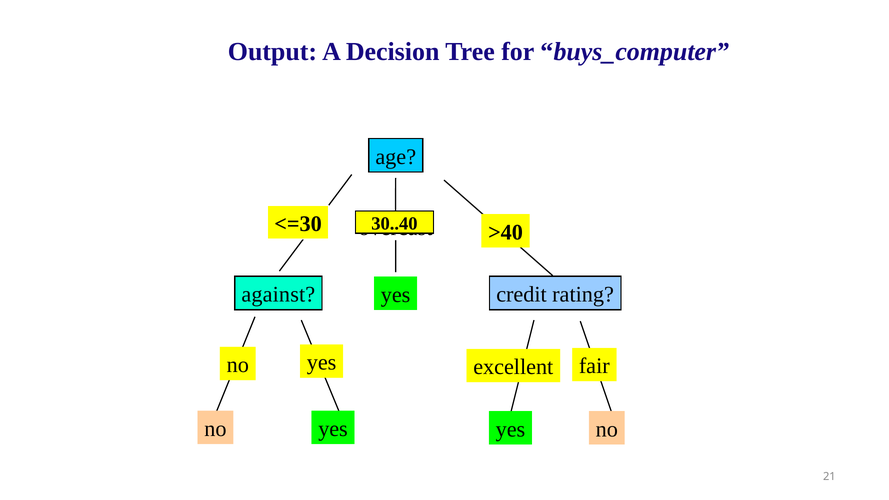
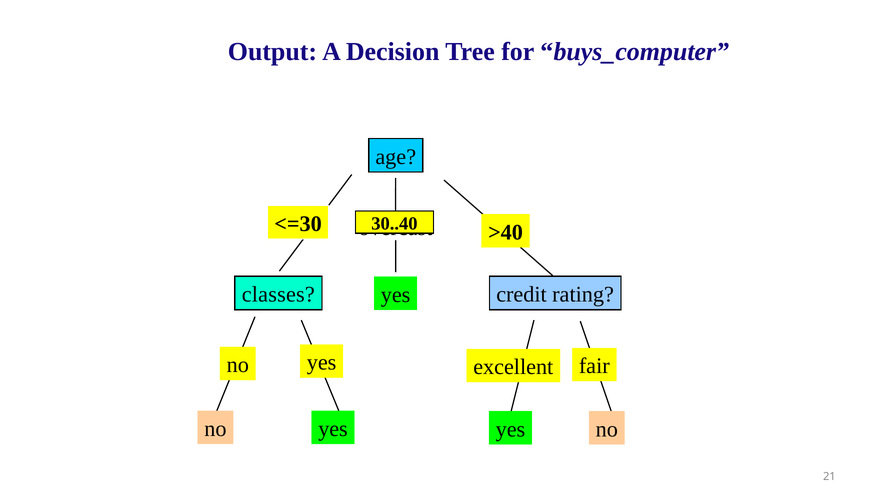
against: against -> classes (278, 295)
